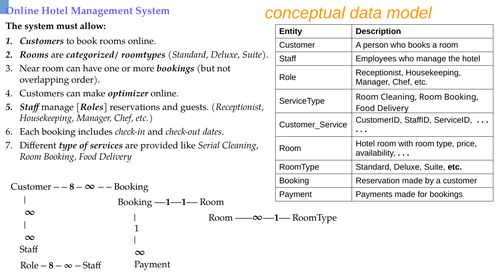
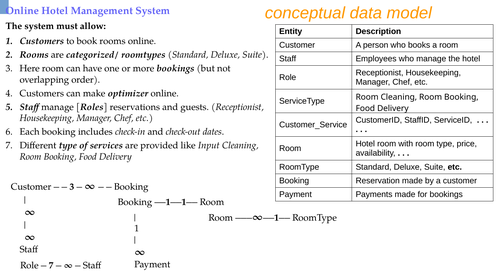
Near: Near -> Here (30, 68)
Serial: Serial -> Input (209, 146)
8: 8 -> 3 (72, 187)
8: 8 -> 7 (51, 265)
